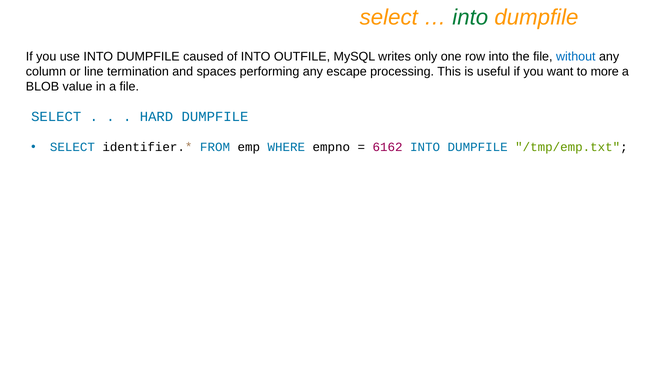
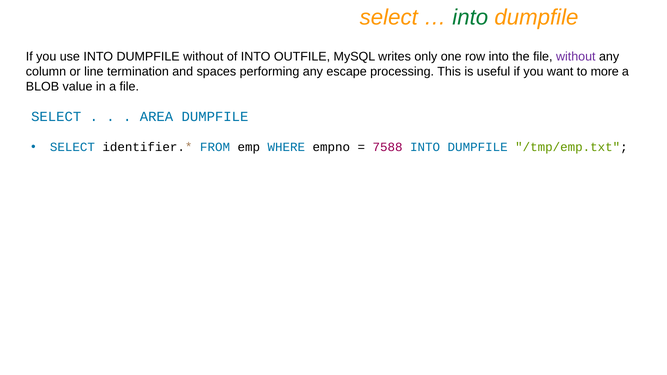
DUMPFILE caused: caused -> without (203, 57)
without colour: blue -> purple (576, 57)
HARD: HARD -> AREA (156, 117)
6162: 6162 -> 7588 (388, 147)
